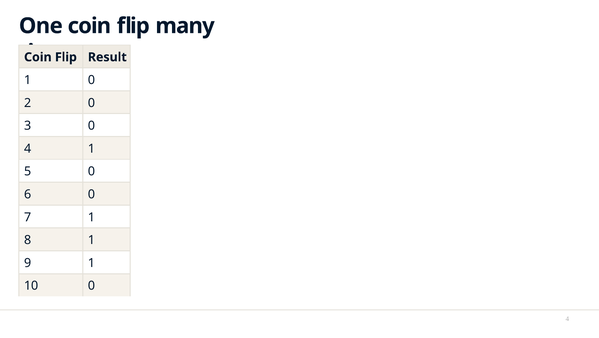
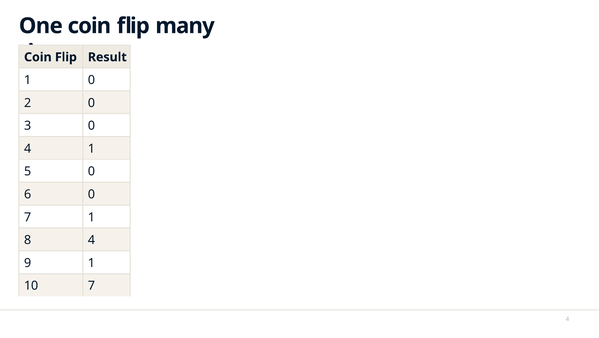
8 1: 1 -> 4 (91, 240)
10 0: 0 -> 7 (91, 285)
